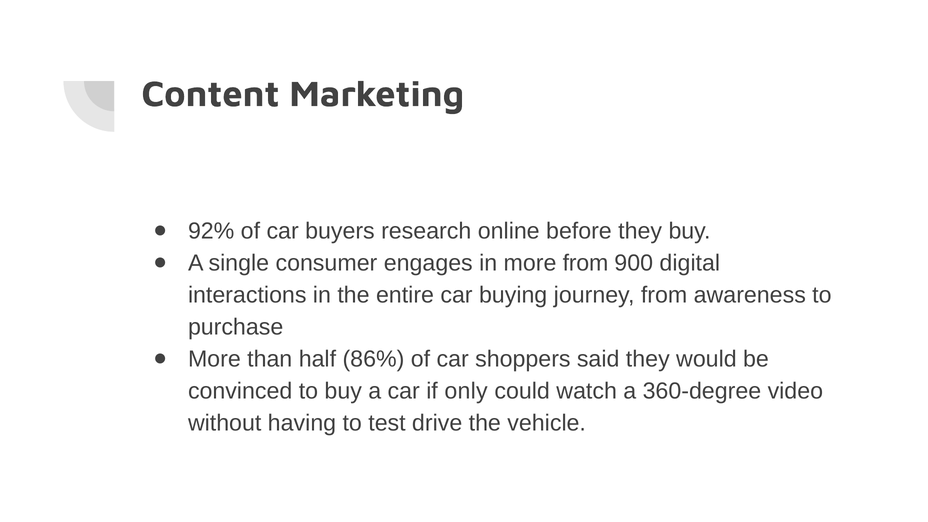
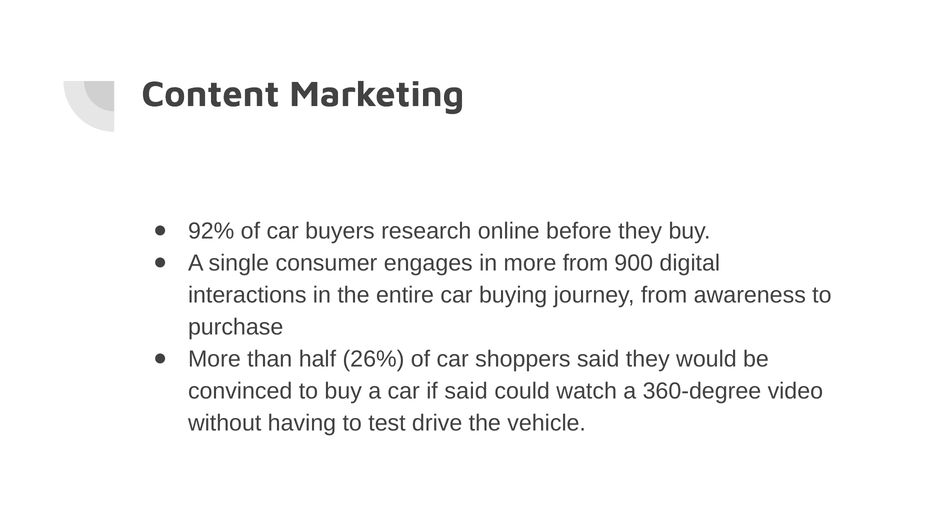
86%: 86% -> 26% (373, 359)
if only: only -> said (466, 391)
